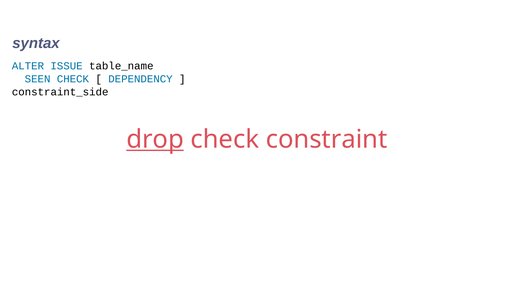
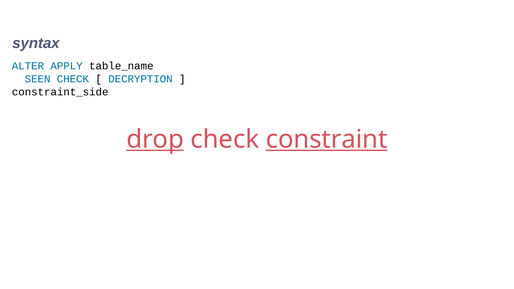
ISSUE: ISSUE -> APPLY (67, 66)
DEPENDENCY: DEPENDENCY -> DECRYPTION (140, 79)
constraint underline: none -> present (327, 139)
